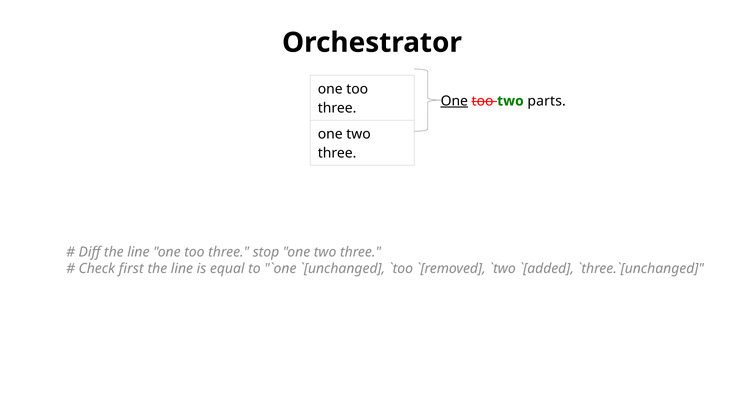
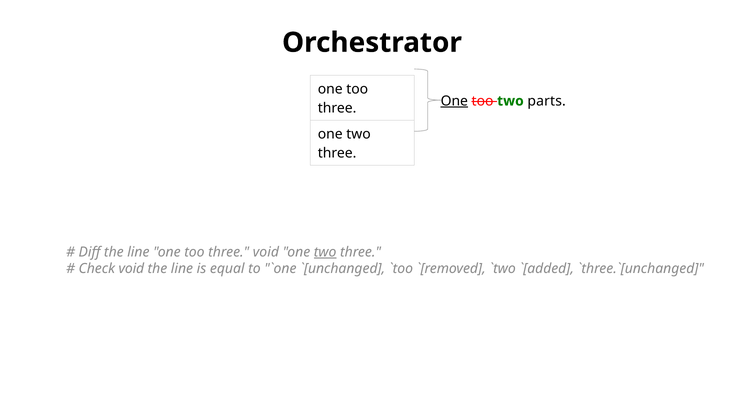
three stop: stop -> void (266, 252)
two underline: none -> present (325, 252)
Check first: first -> void (131, 268)
